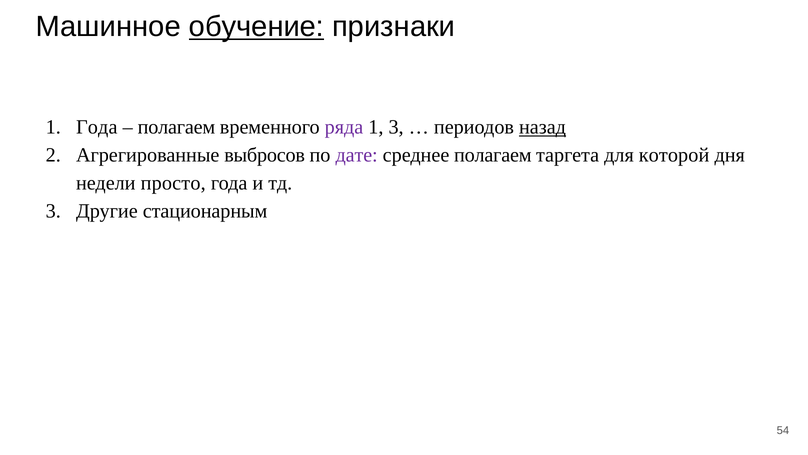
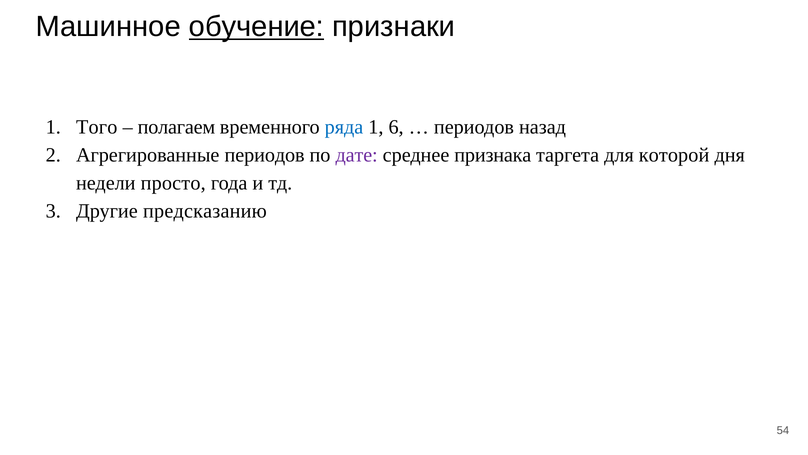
1 Года: Года -> Того (97, 127)
ряда colour: purple -> blue (344, 127)
1 3: 3 -> 6 (396, 127)
назад underline: present -> none (543, 127)
Агрегированные выбросов: выбросов -> периодов (265, 155)
среднее полагаем: полагаем -> признака (493, 155)
стационарным: стационарным -> предсказанию (205, 211)
